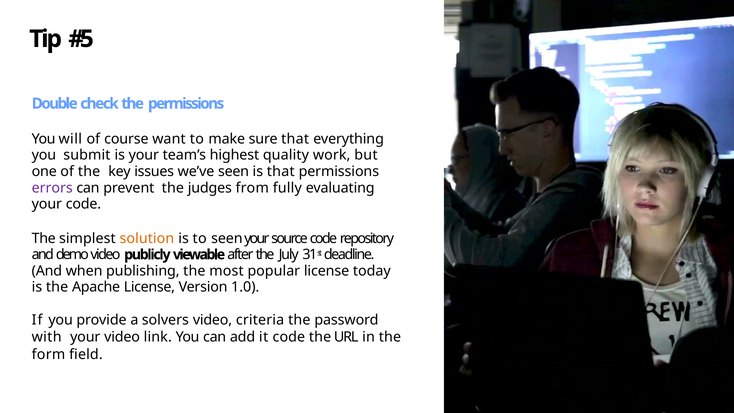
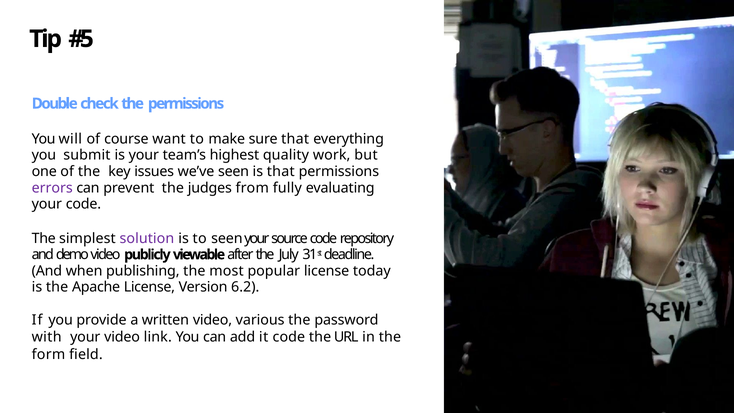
solution colour: orange -> purple (147, 238)
1.0: 1.0 -> 6.2 (245, 287)
solvers: solvers -> written (165, 320)
criteria: criteria -> various (260, 320)
